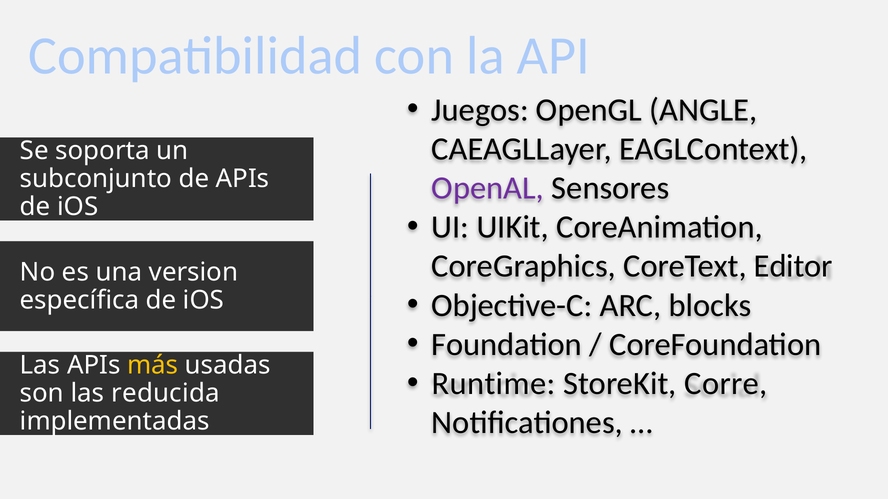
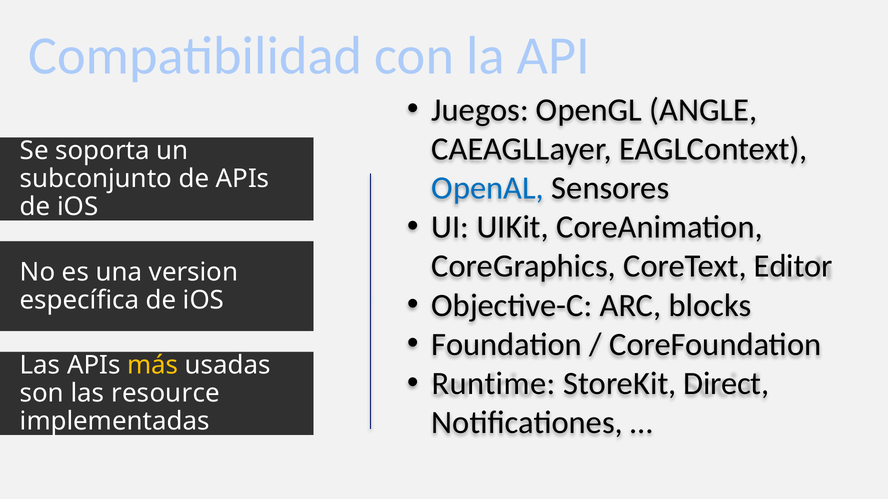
OpenAL colour: purple -> blue (488, 188)
Corre: Corre -> Direct (726, 384)
reducida: reducida -> resource (166, 394)
